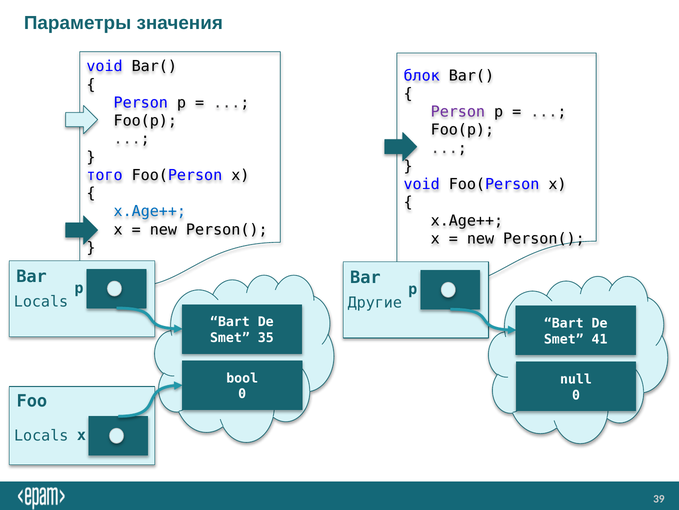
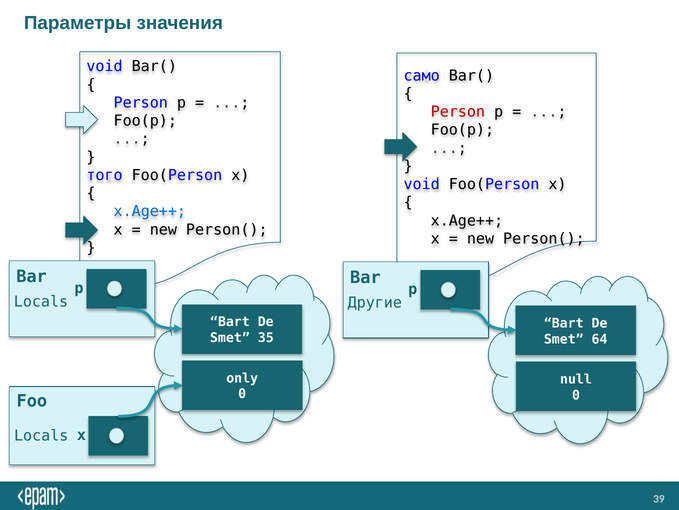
блок: блок -> само (422, 76)
Person colour: purple -> red (458, 112)
41: 41 -> 64 (600, 339)
bool: bool -> only (242, 378)
